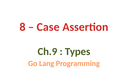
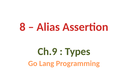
Case: Case -> Alias (48, 27)
